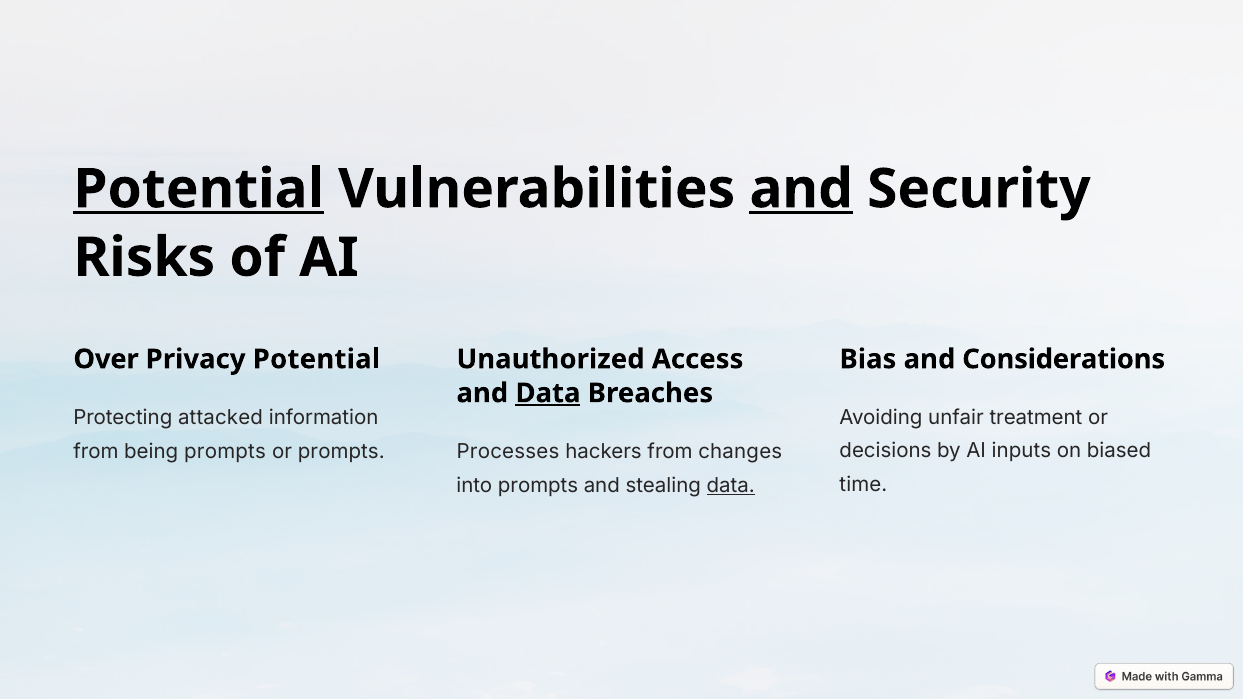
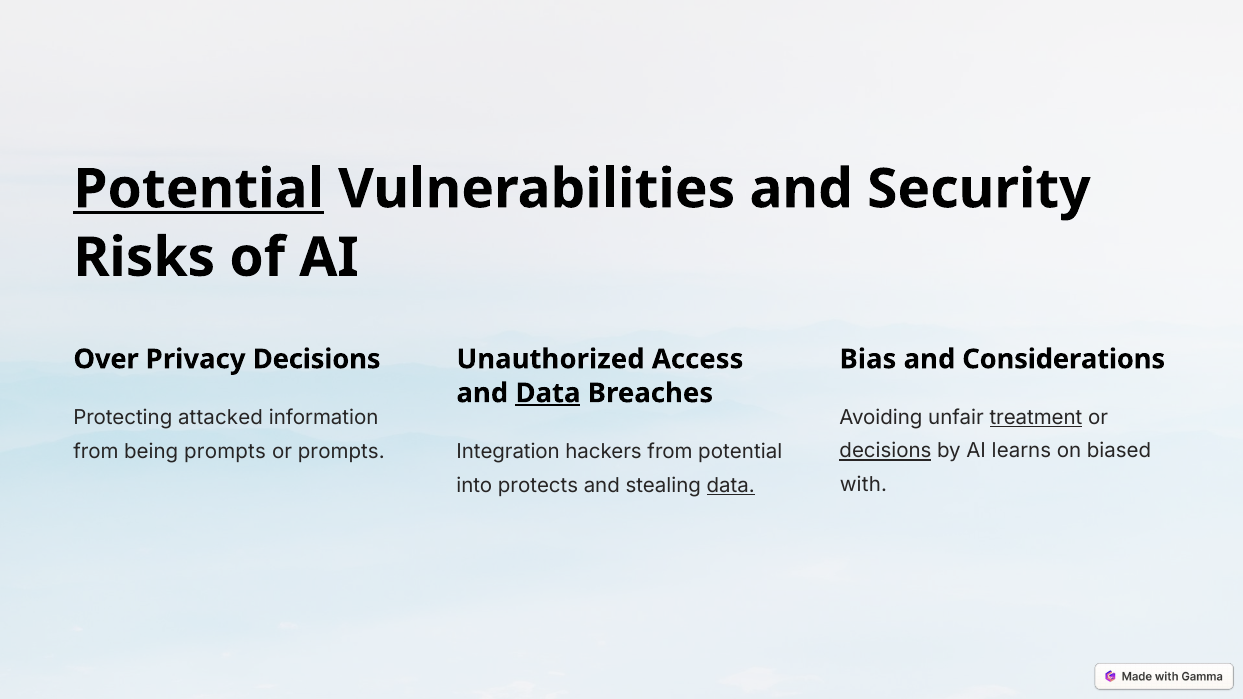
and underline: present -> none (801, 189)
Privacy Potential: Potential -> Decisions (317, 359)
treatment underline: none -> present (1036, 418)
decisions underline: none -> present (885, 451)
inputs: inputs -> learns (1021, 451)
Processes: Processes -> Integration (508, 452)
from changes: changes -> potential (740, 452)
time: time -> with (863, 485)
into prompts: prompts -> protects (538, 486)
